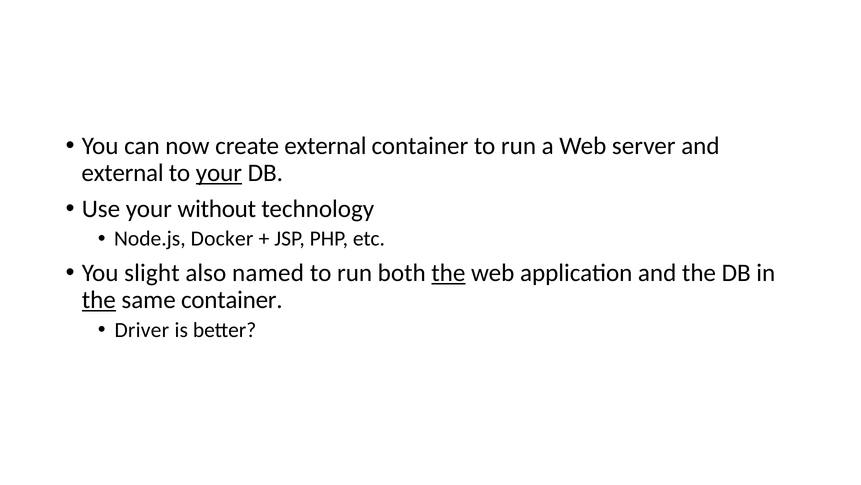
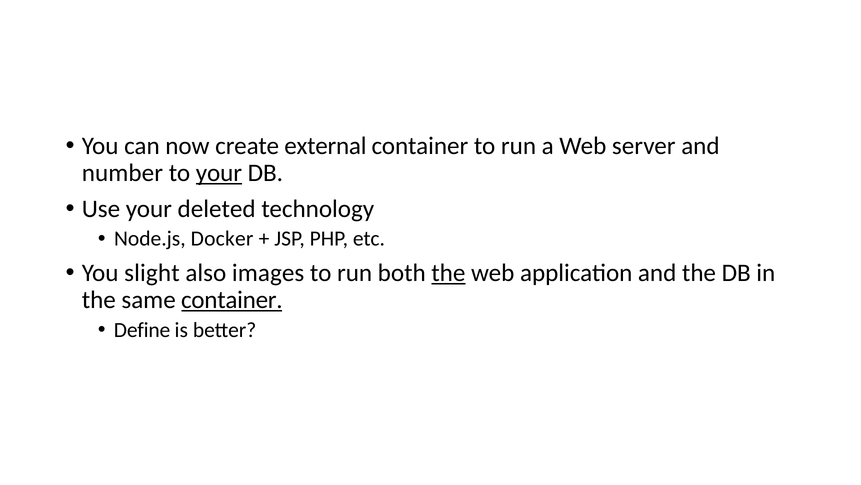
external: external -> number (122, 173)
without: without -> deleted (217, 209)
named: named -> images (268, 273)
the underline: present -> none (99, 300)
container underline: none -> present (232, 300)
Driver: Driver -> Define (142, 329)
